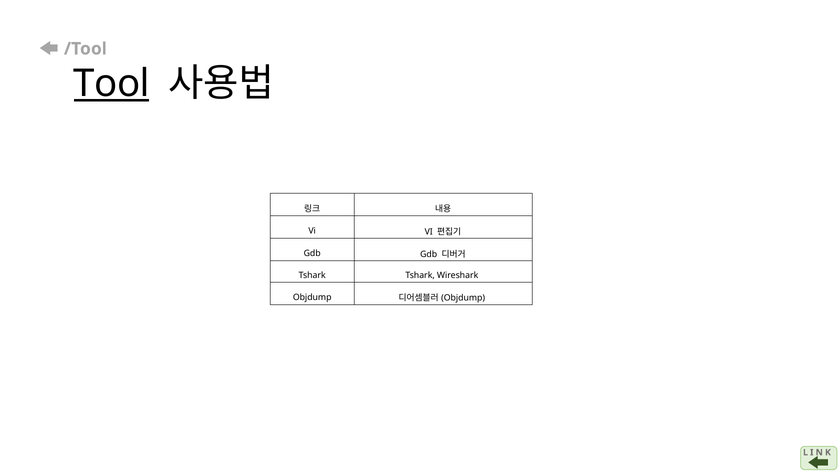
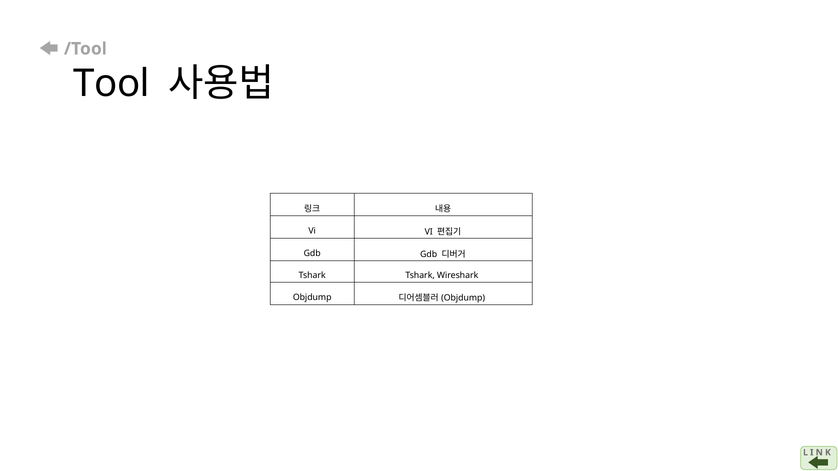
Tool underline: present -> none (112, 84)
